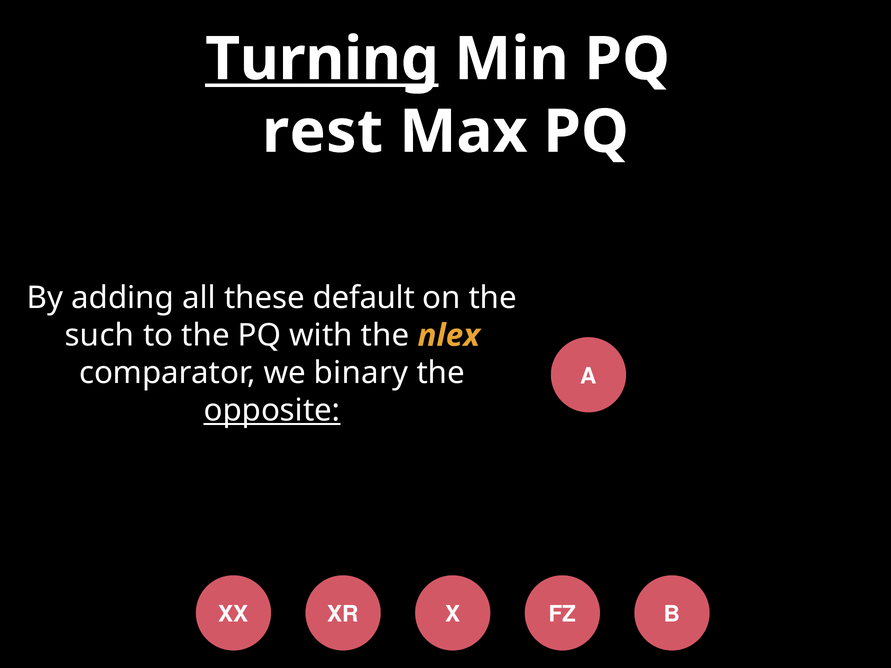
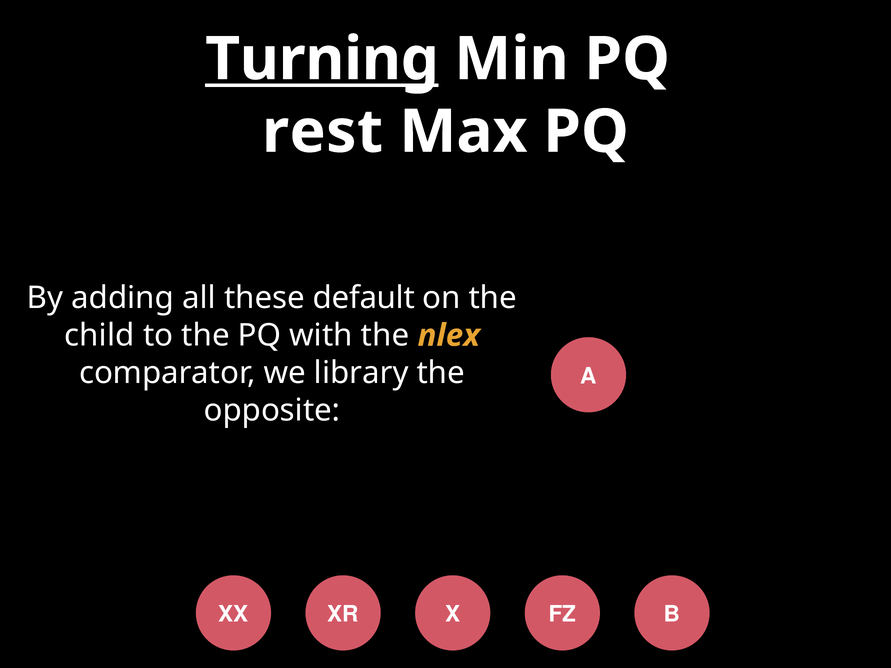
such: such -> child (99, 336)
binary: binary -> library (361, 373)
opposite underline: present -> none (272, 411)
